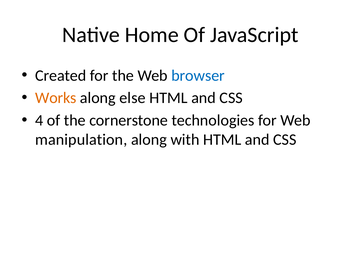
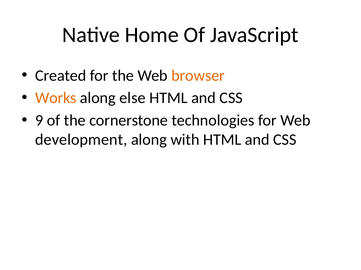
browser colour: blue -> orange (198, 76)
4: 4 -> 9 (39, 121)
manipulation: manipulation -> development (81, 140)
